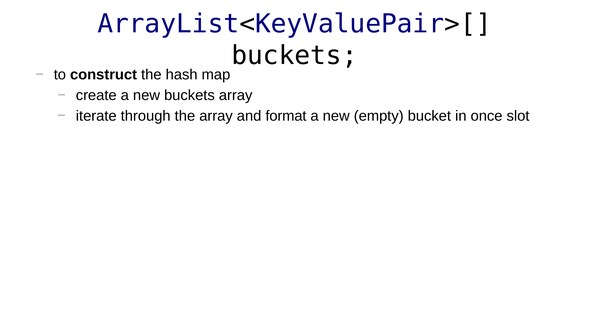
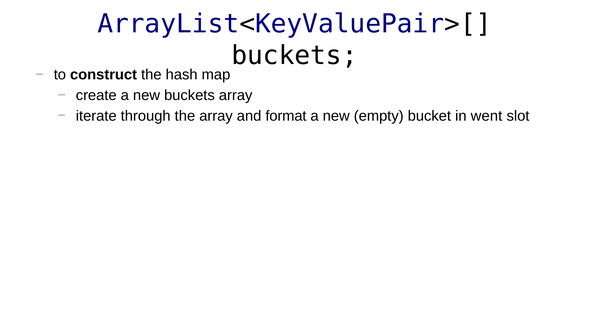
once: once -> went (486, 116)
